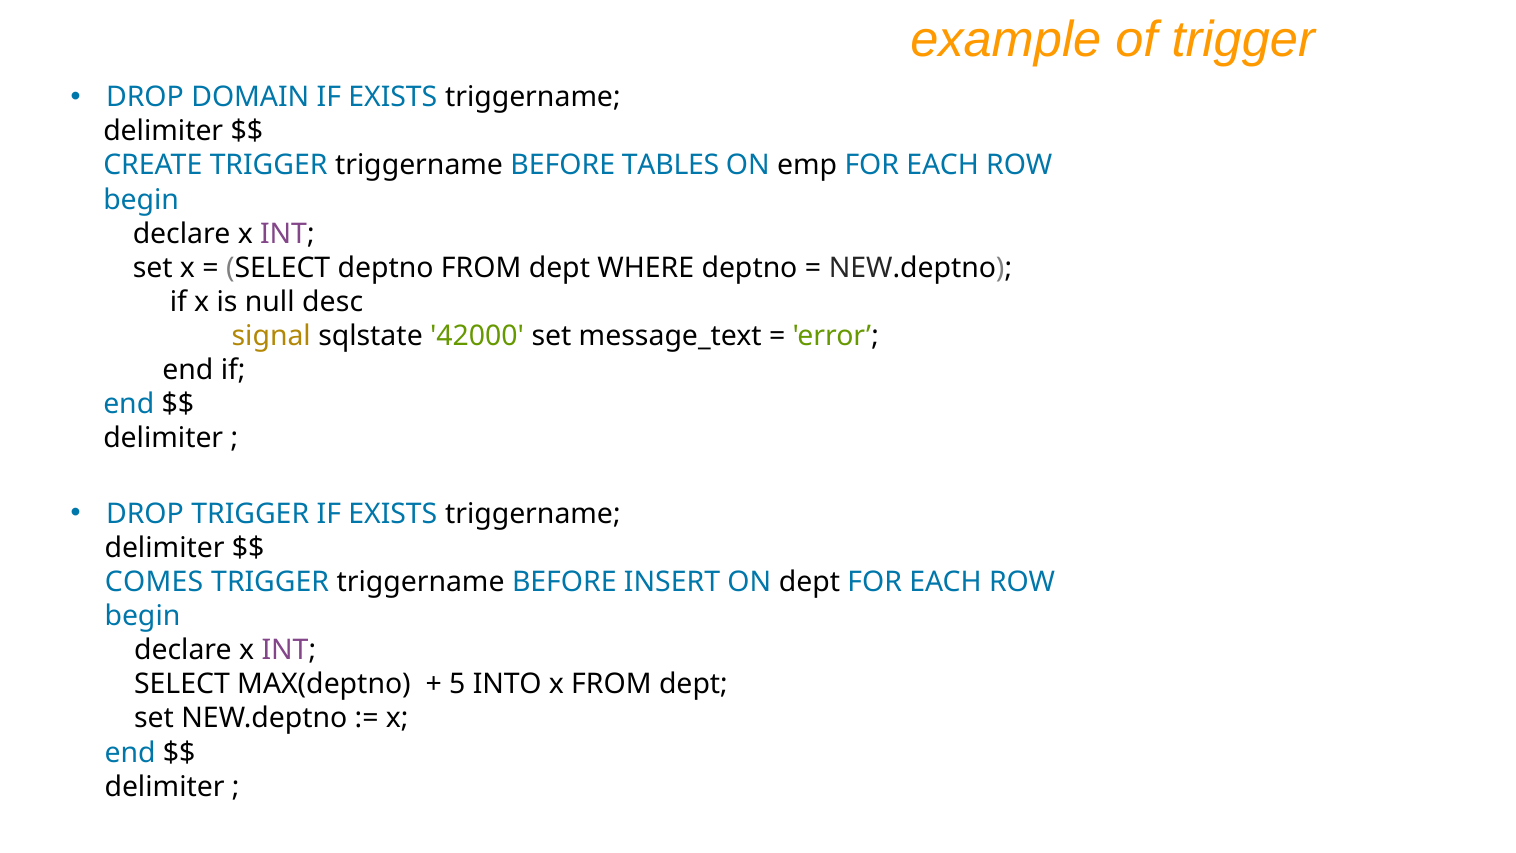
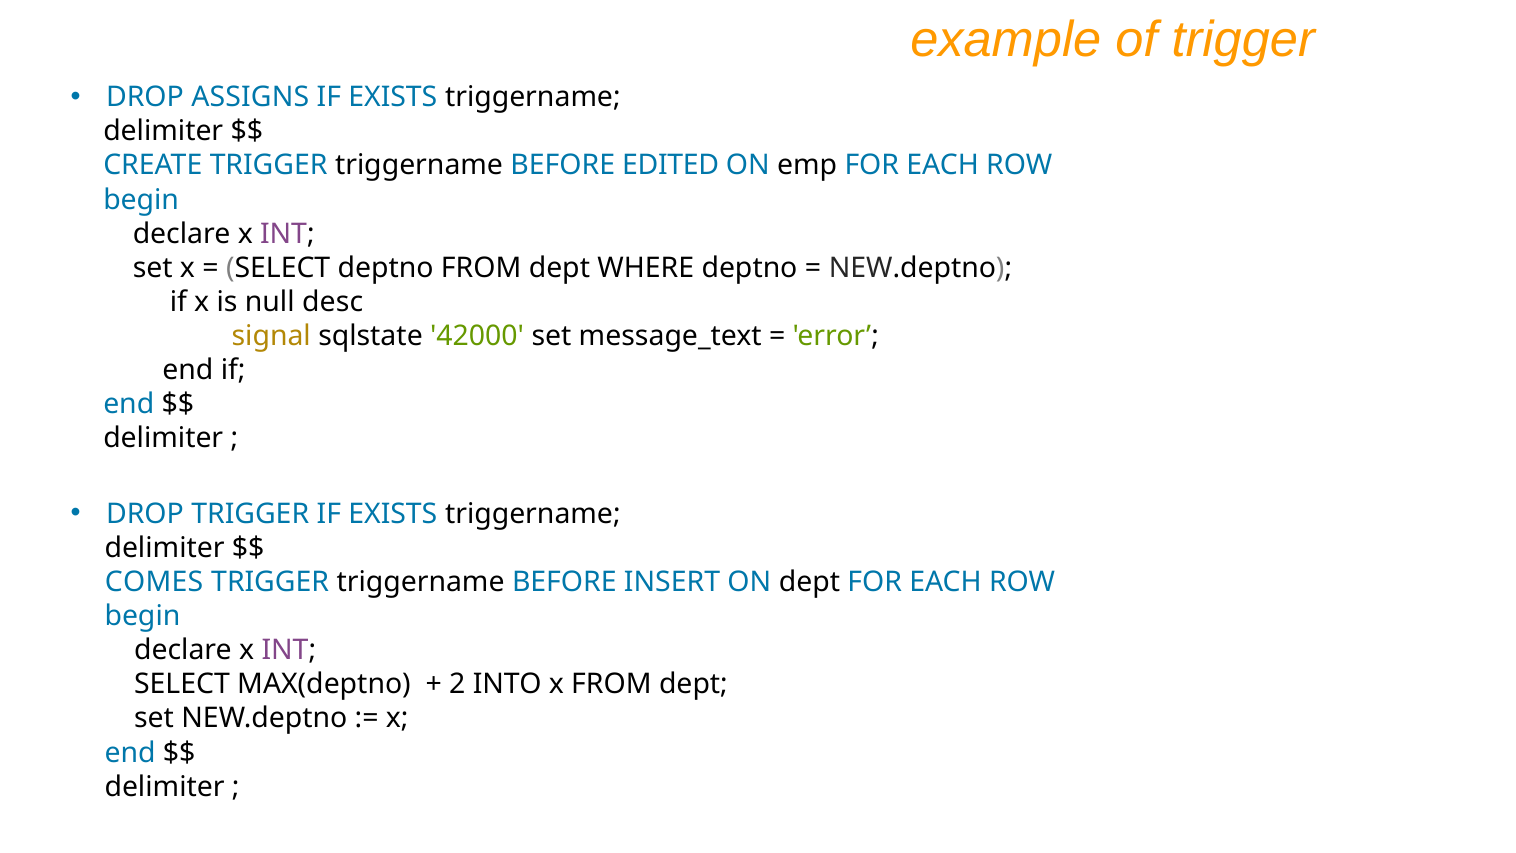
DOMAIN: DOMAIN -> ASSIGNS (250, 97)
TABLES: TABLES -> EDITED (671, 166)
5: 5 -> 2 (457, 684)
